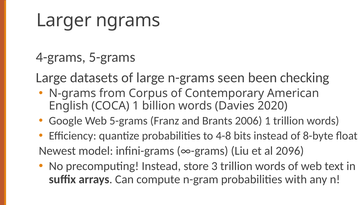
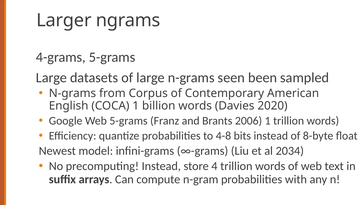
checking: checking -> sampled (305, 78)
2096: 2096 -> 2034 (290, 151)
3: 3 -> 4 (214, 166)
